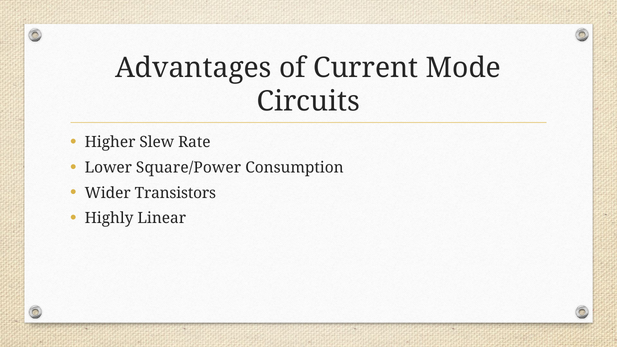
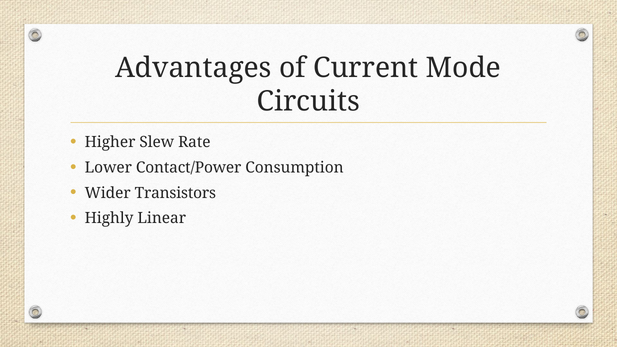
Square/Power: Square/Power -> Contact/Power (189, 168)
